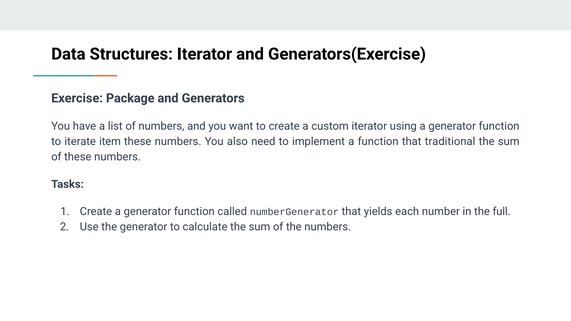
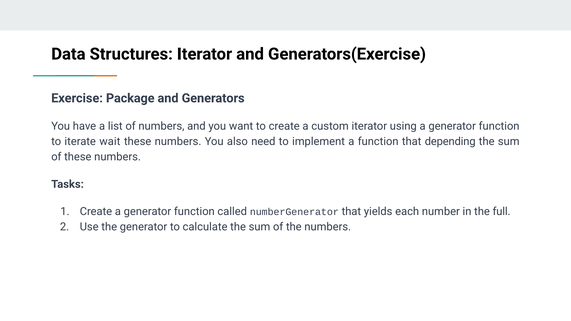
item: item -> wait (110, 142)
traditional: traditional -> depending (450, 142)
